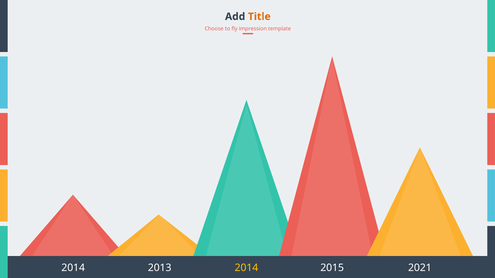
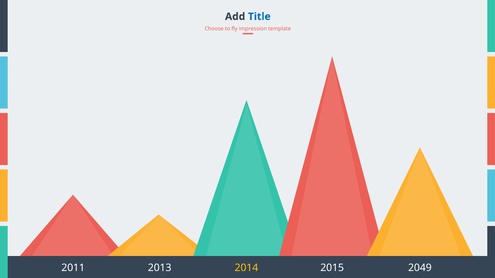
Title colour: orange -> blue (259, 17)
2014: 2014 -> 2011 (73, 268)
2021: 2021 -> 2049 (420, 268)
